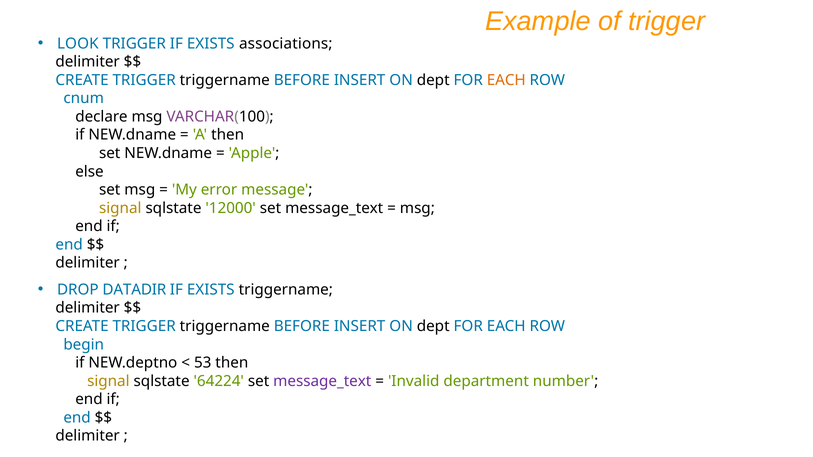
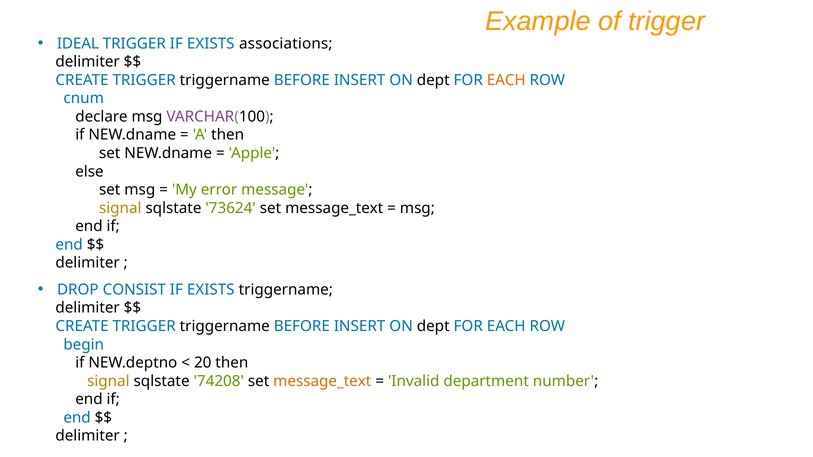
LOOK: LOOK -> IDEAL (78, 44)
12000: 12000 -> 73624 (231, 208)
DATADIR: DATADIR -> CONSIST (134, 290)
53: 53 -> 20 (203, 363)
64224: 64224 -> 74208 (219, 381)
message_text colour: purple -> orange (322, 381)
